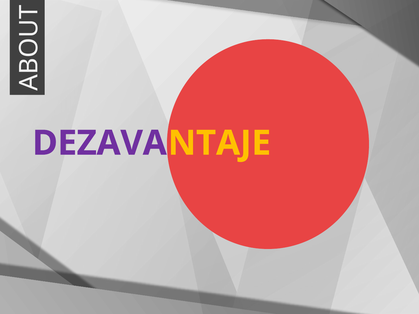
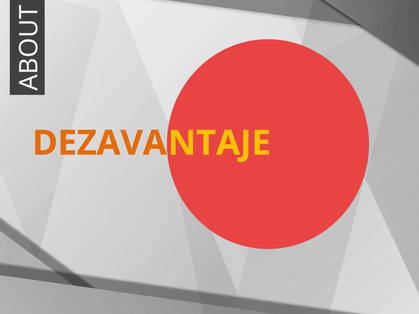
DEZAVA colour: purple -> orange (100, 143)
